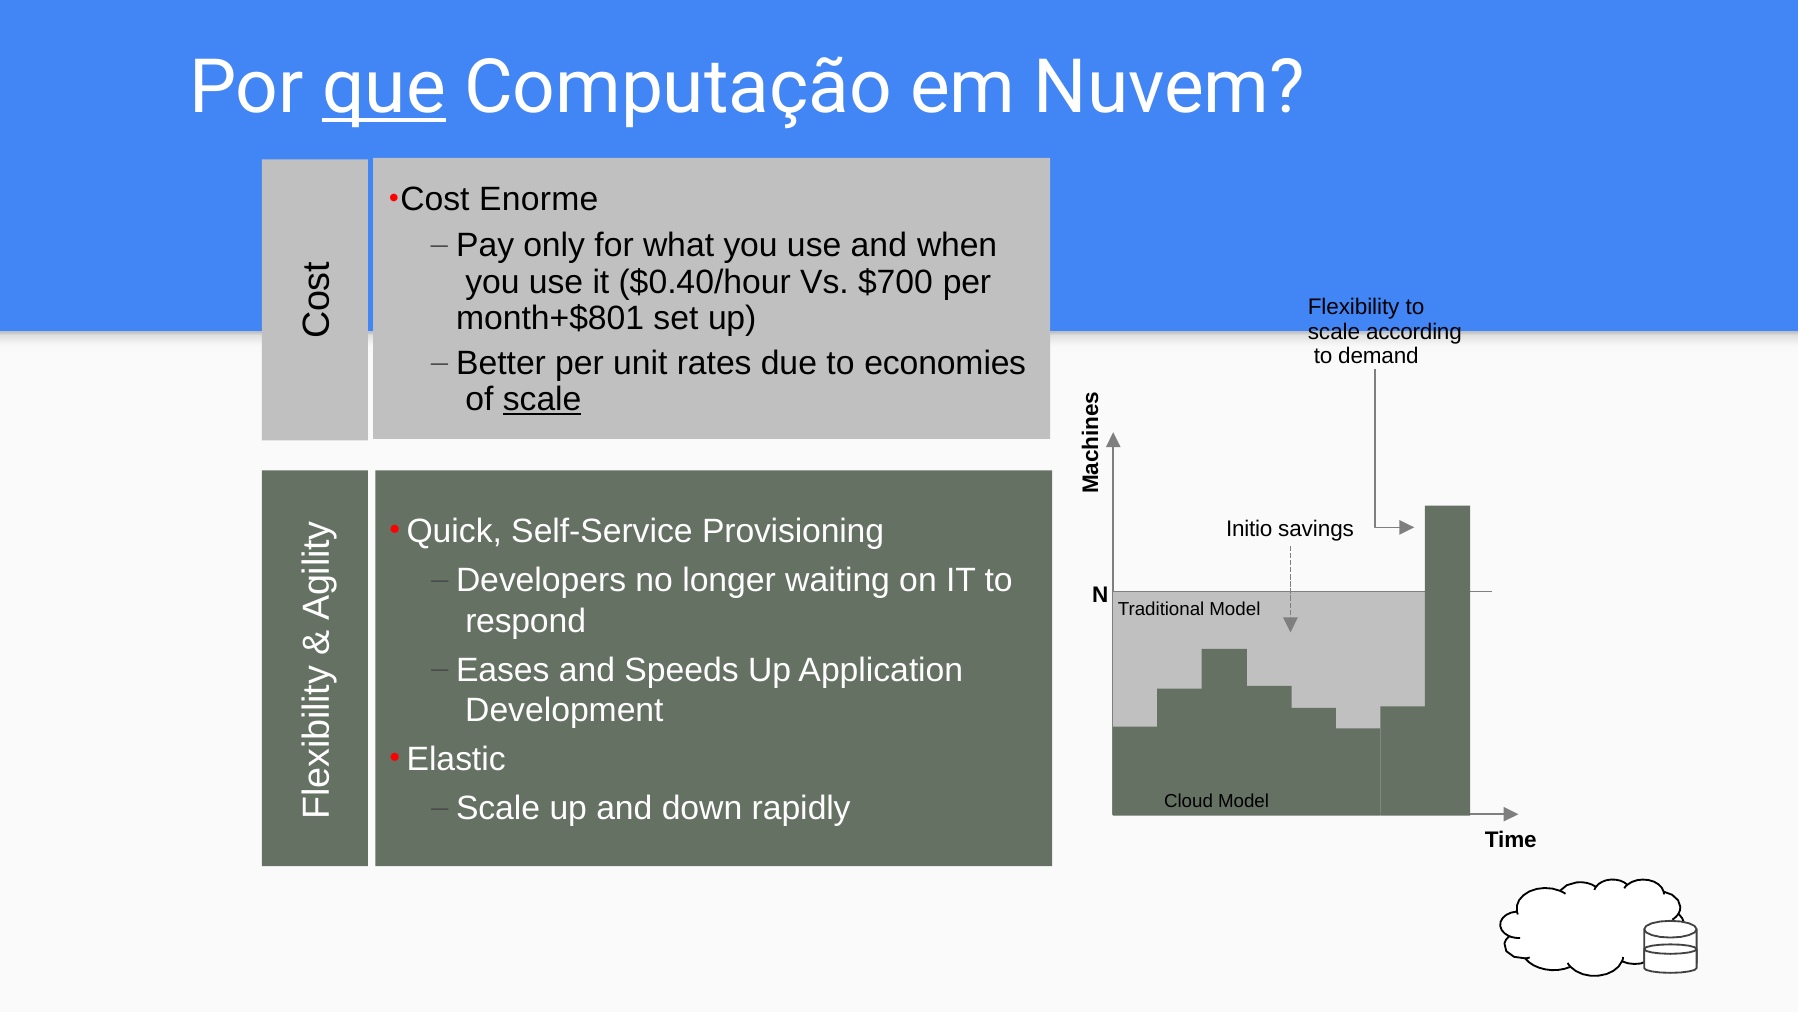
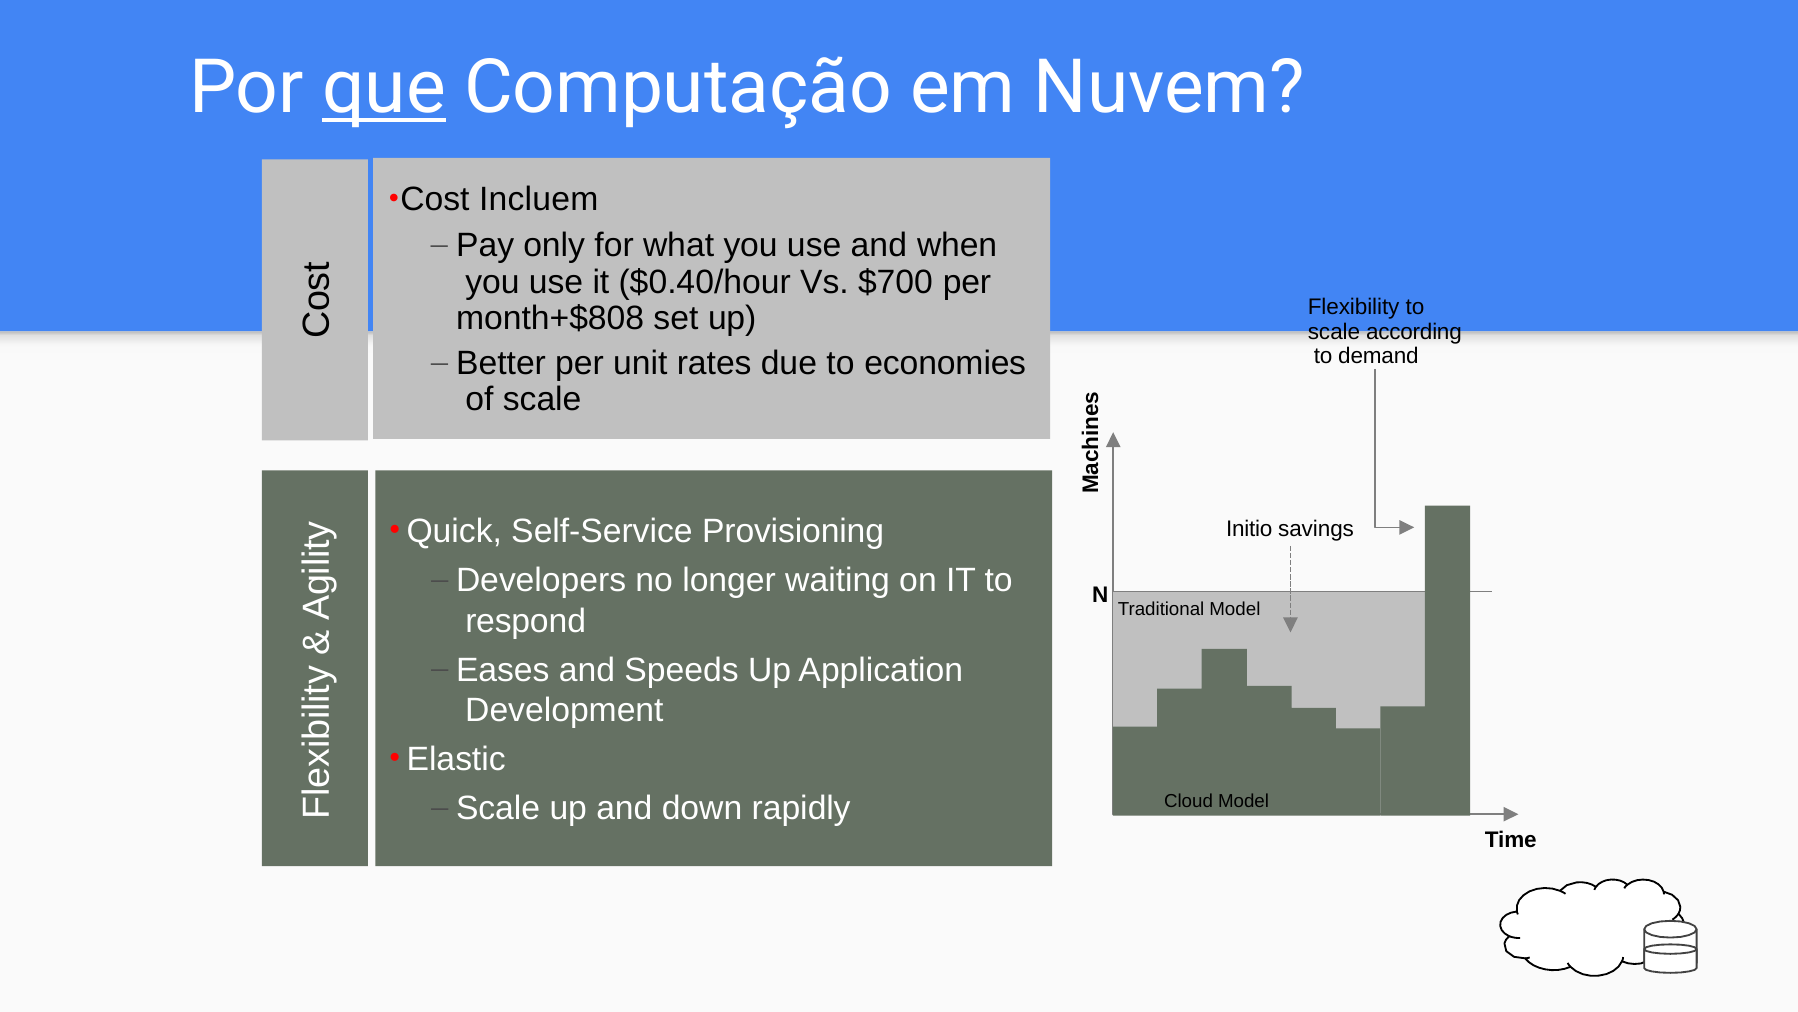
Enorme: Enorme -> Incluem (539, 200)
month+$801: month+$801 -> month+$808 (550, 319)
scale underline: present -> none (542, 399)
